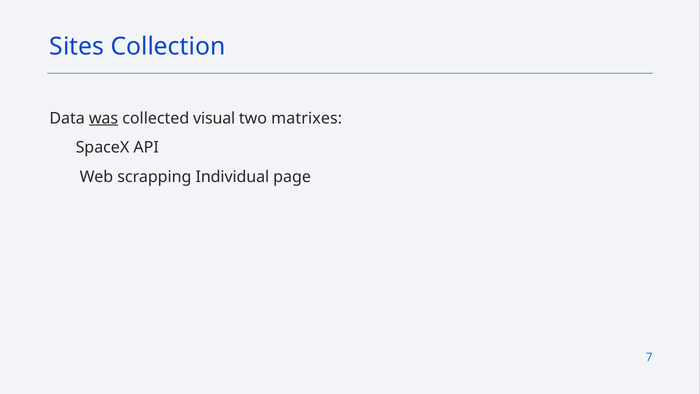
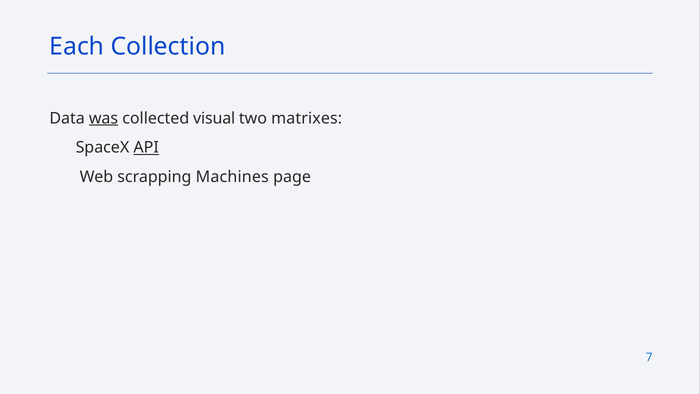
Sites: Sites -> Each (77, 47)
API underline: none -> present (146, 148)
Individual: Individual -> Machines (232, 177)
